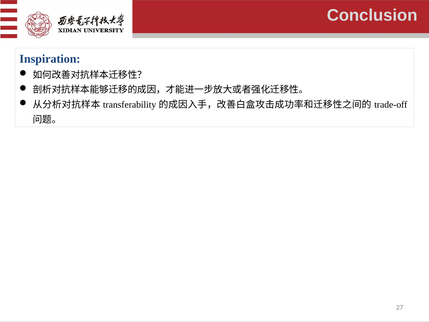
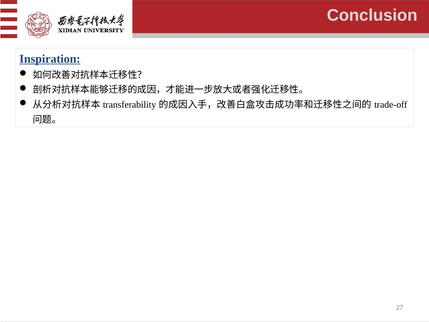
Inspiration underline: none -> present (50, 59)
